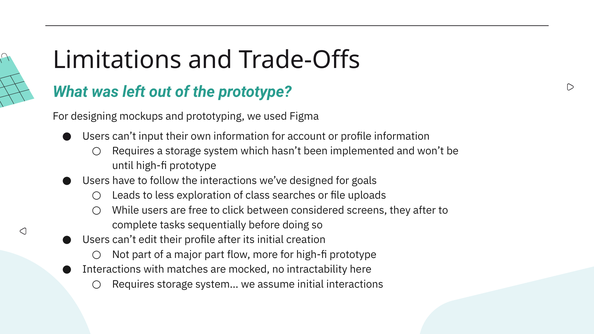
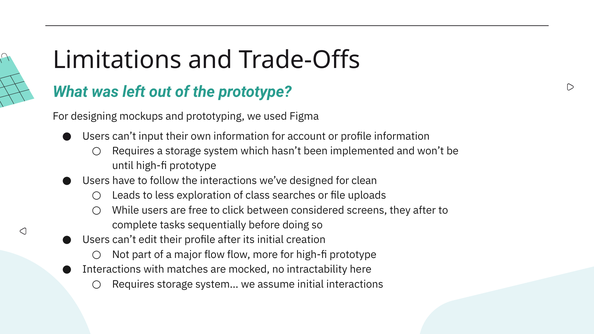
goals: goals -> clean (364, 181)
major part: part -> flow (215, 255)
